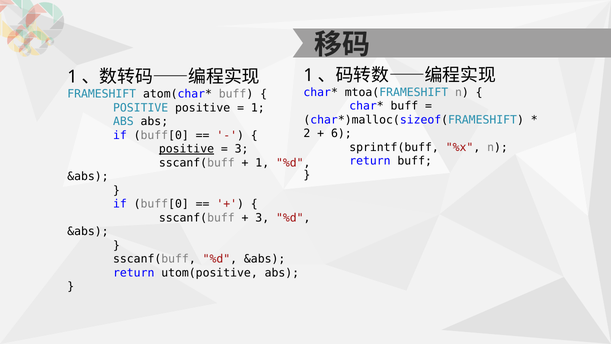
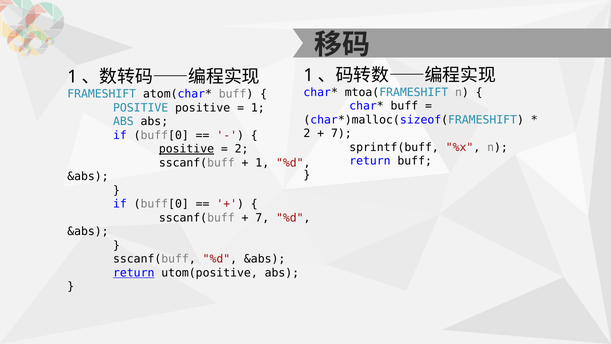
6: 6 -> 7 (341, 133)
3: 3 -> 2 (242, 149)
3: 3 -> 7 (262, 218)
return underline: none -> present (134, 273)
